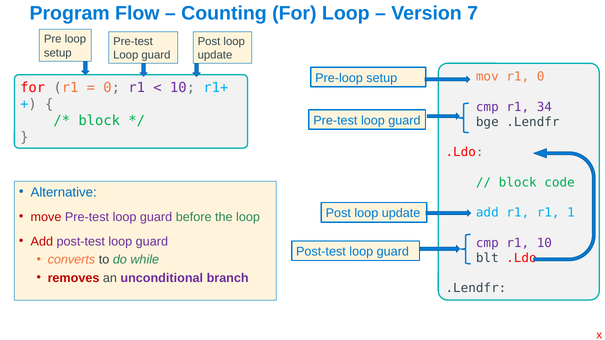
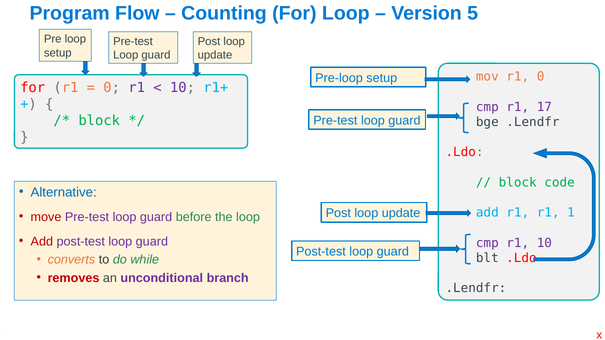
7: 7 -> 5 (473, 14)
34: 34 -> 17 (544, 107)
